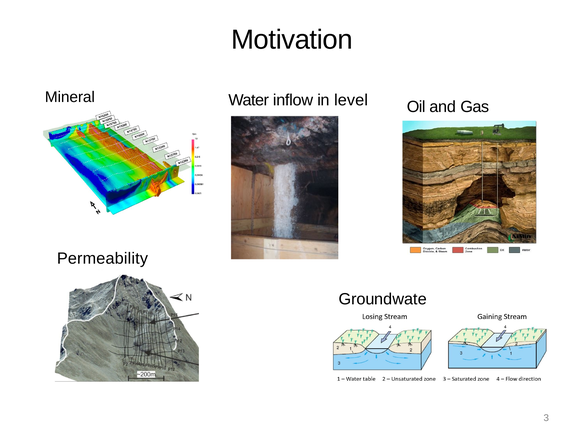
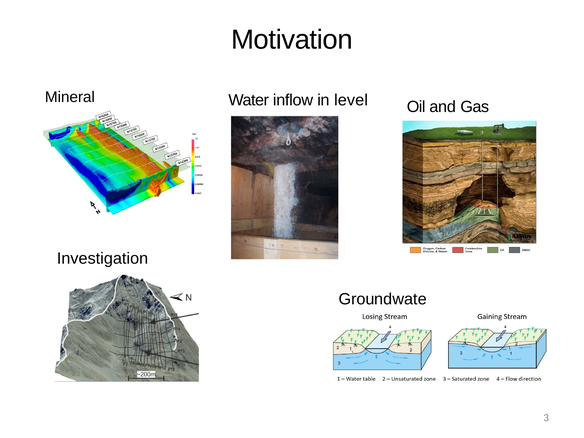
Permeability: Permeability -> Investigation (103, 258)
